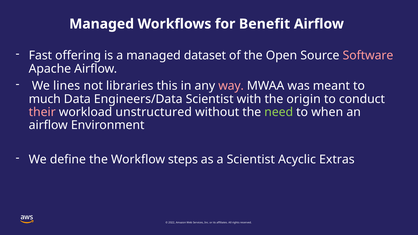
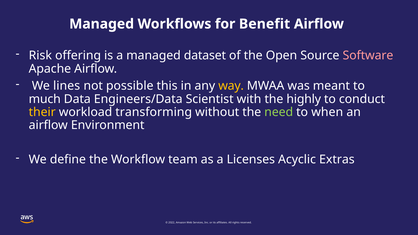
Fast: Fast -> Risk (40, 56)
libraries: libraries -> possible (130, 86)
way colour: pink -> yellow (231, 86)
origin: origin -> highly (304, 99)
their colour: pink -> yellow (42, 112)
unstructured: unstructured -> transforming (154, 112)
steps: steps -> team (183, 160)
a Scientist: Scientist -> Licenses (251, 160)
